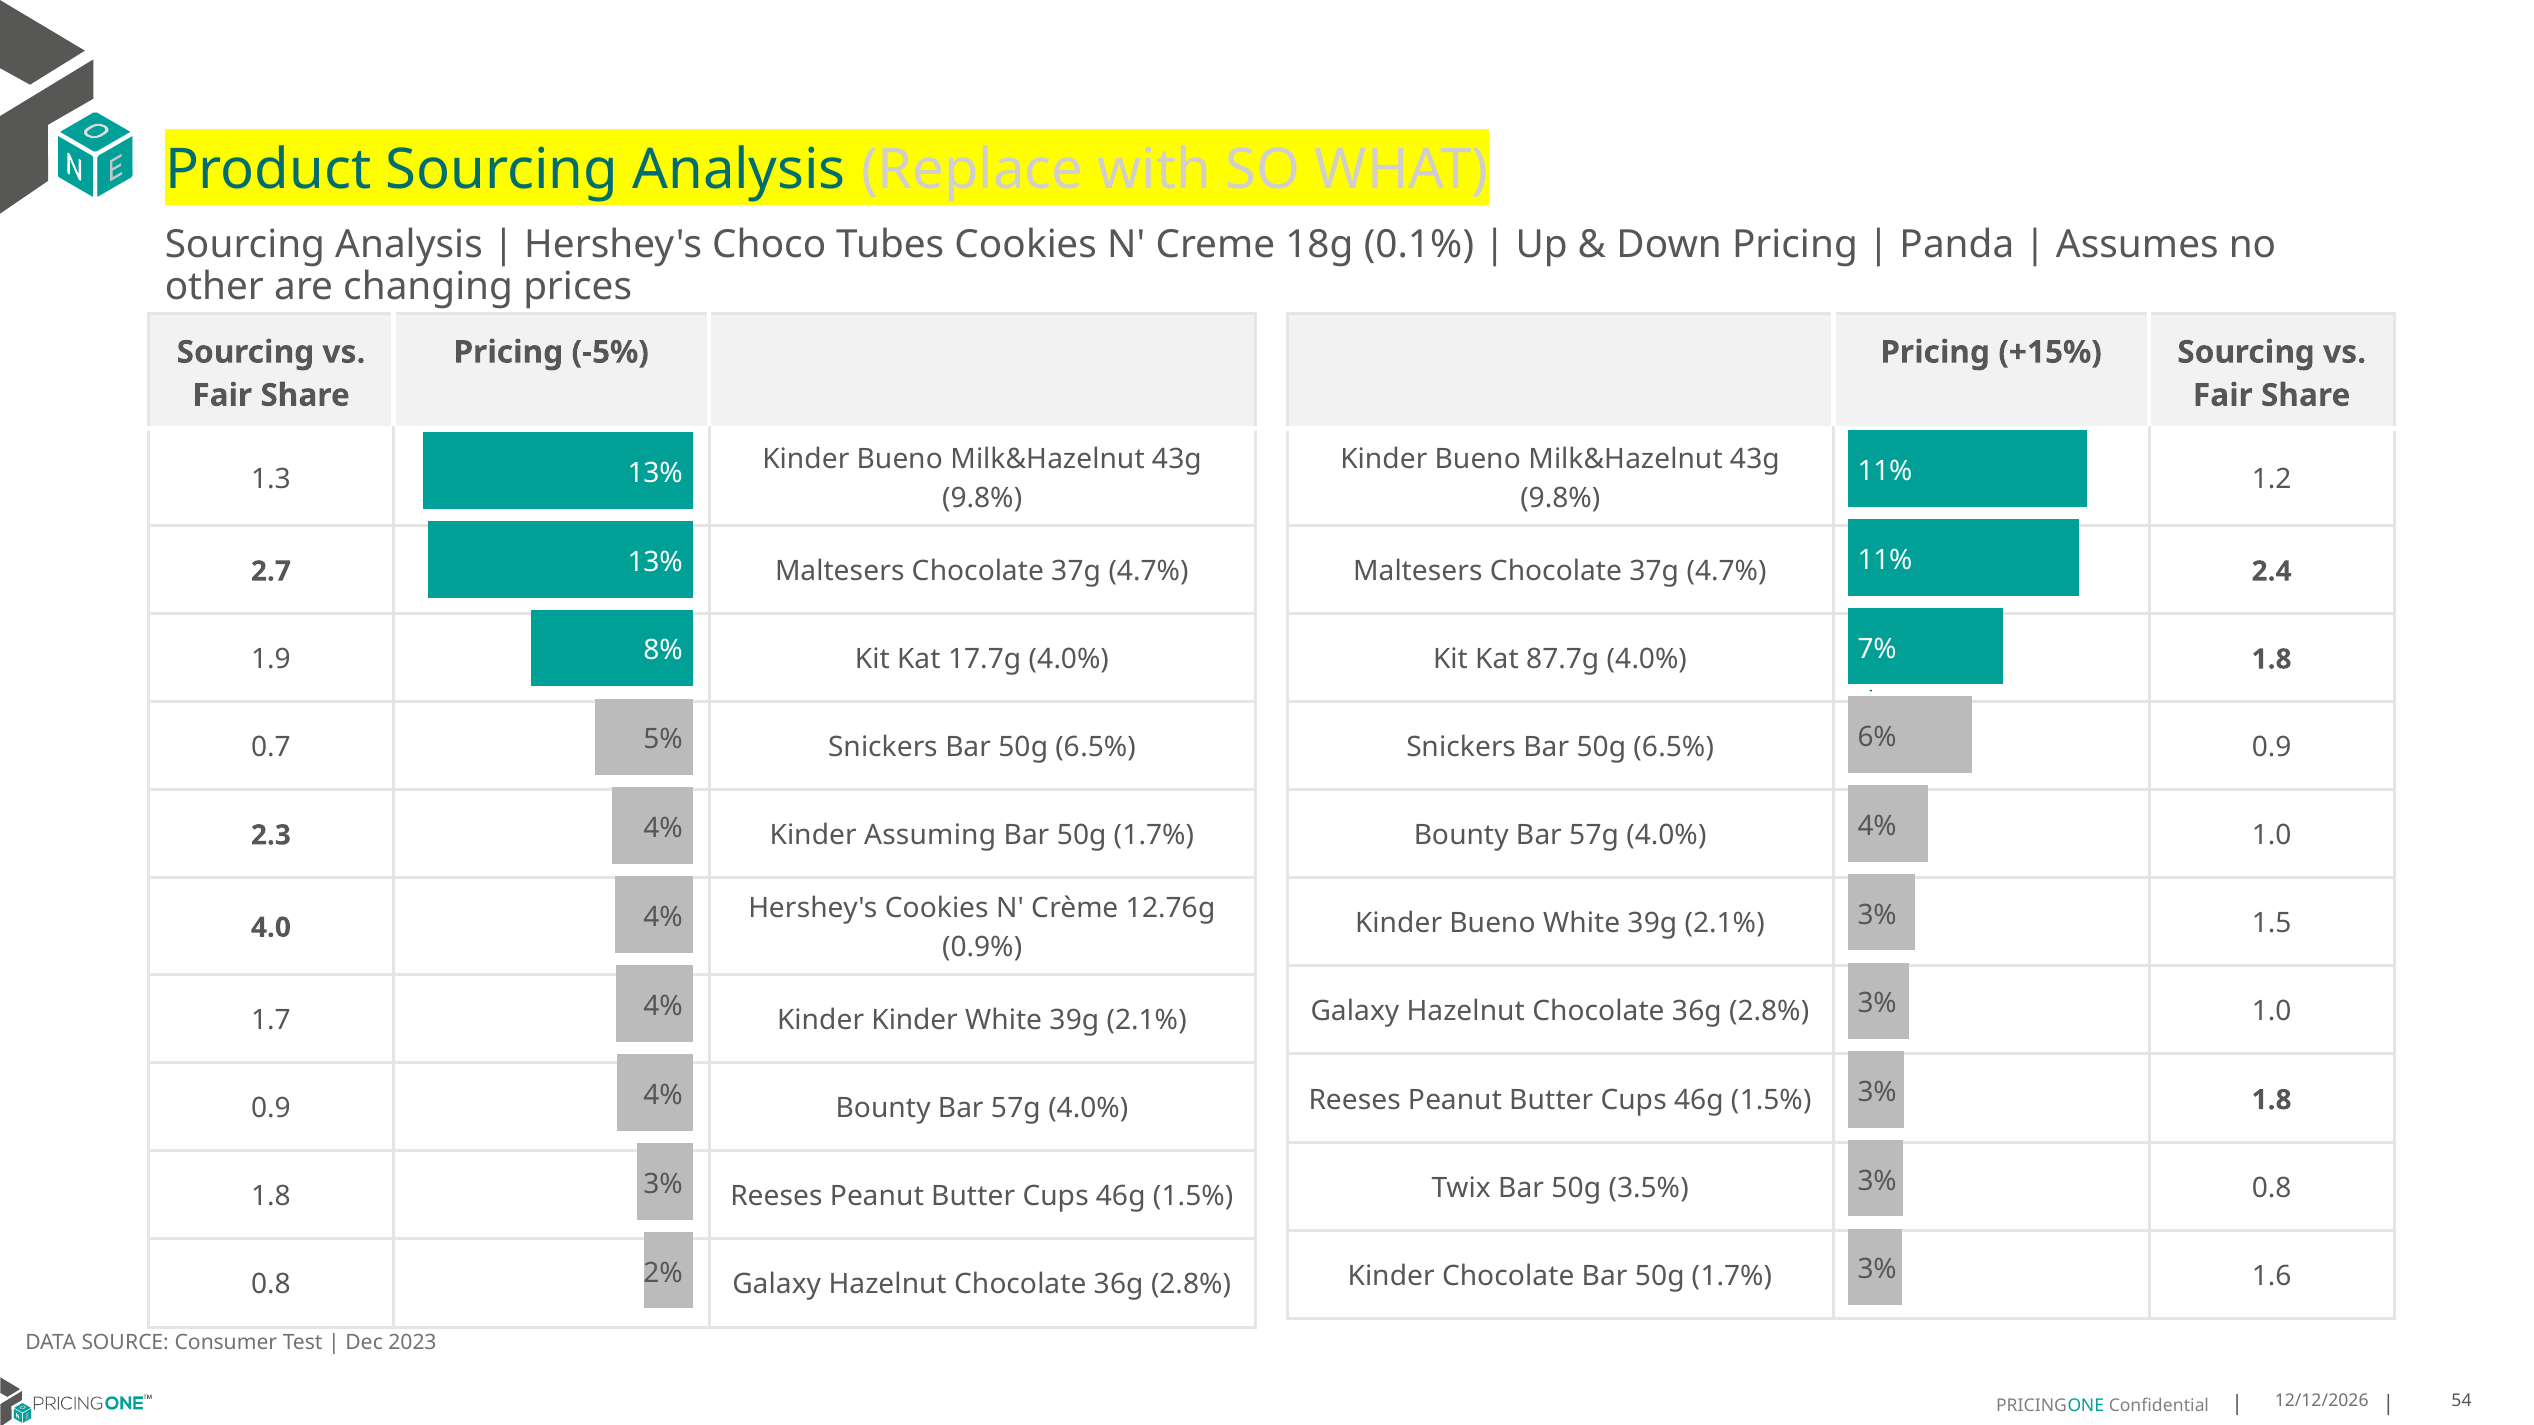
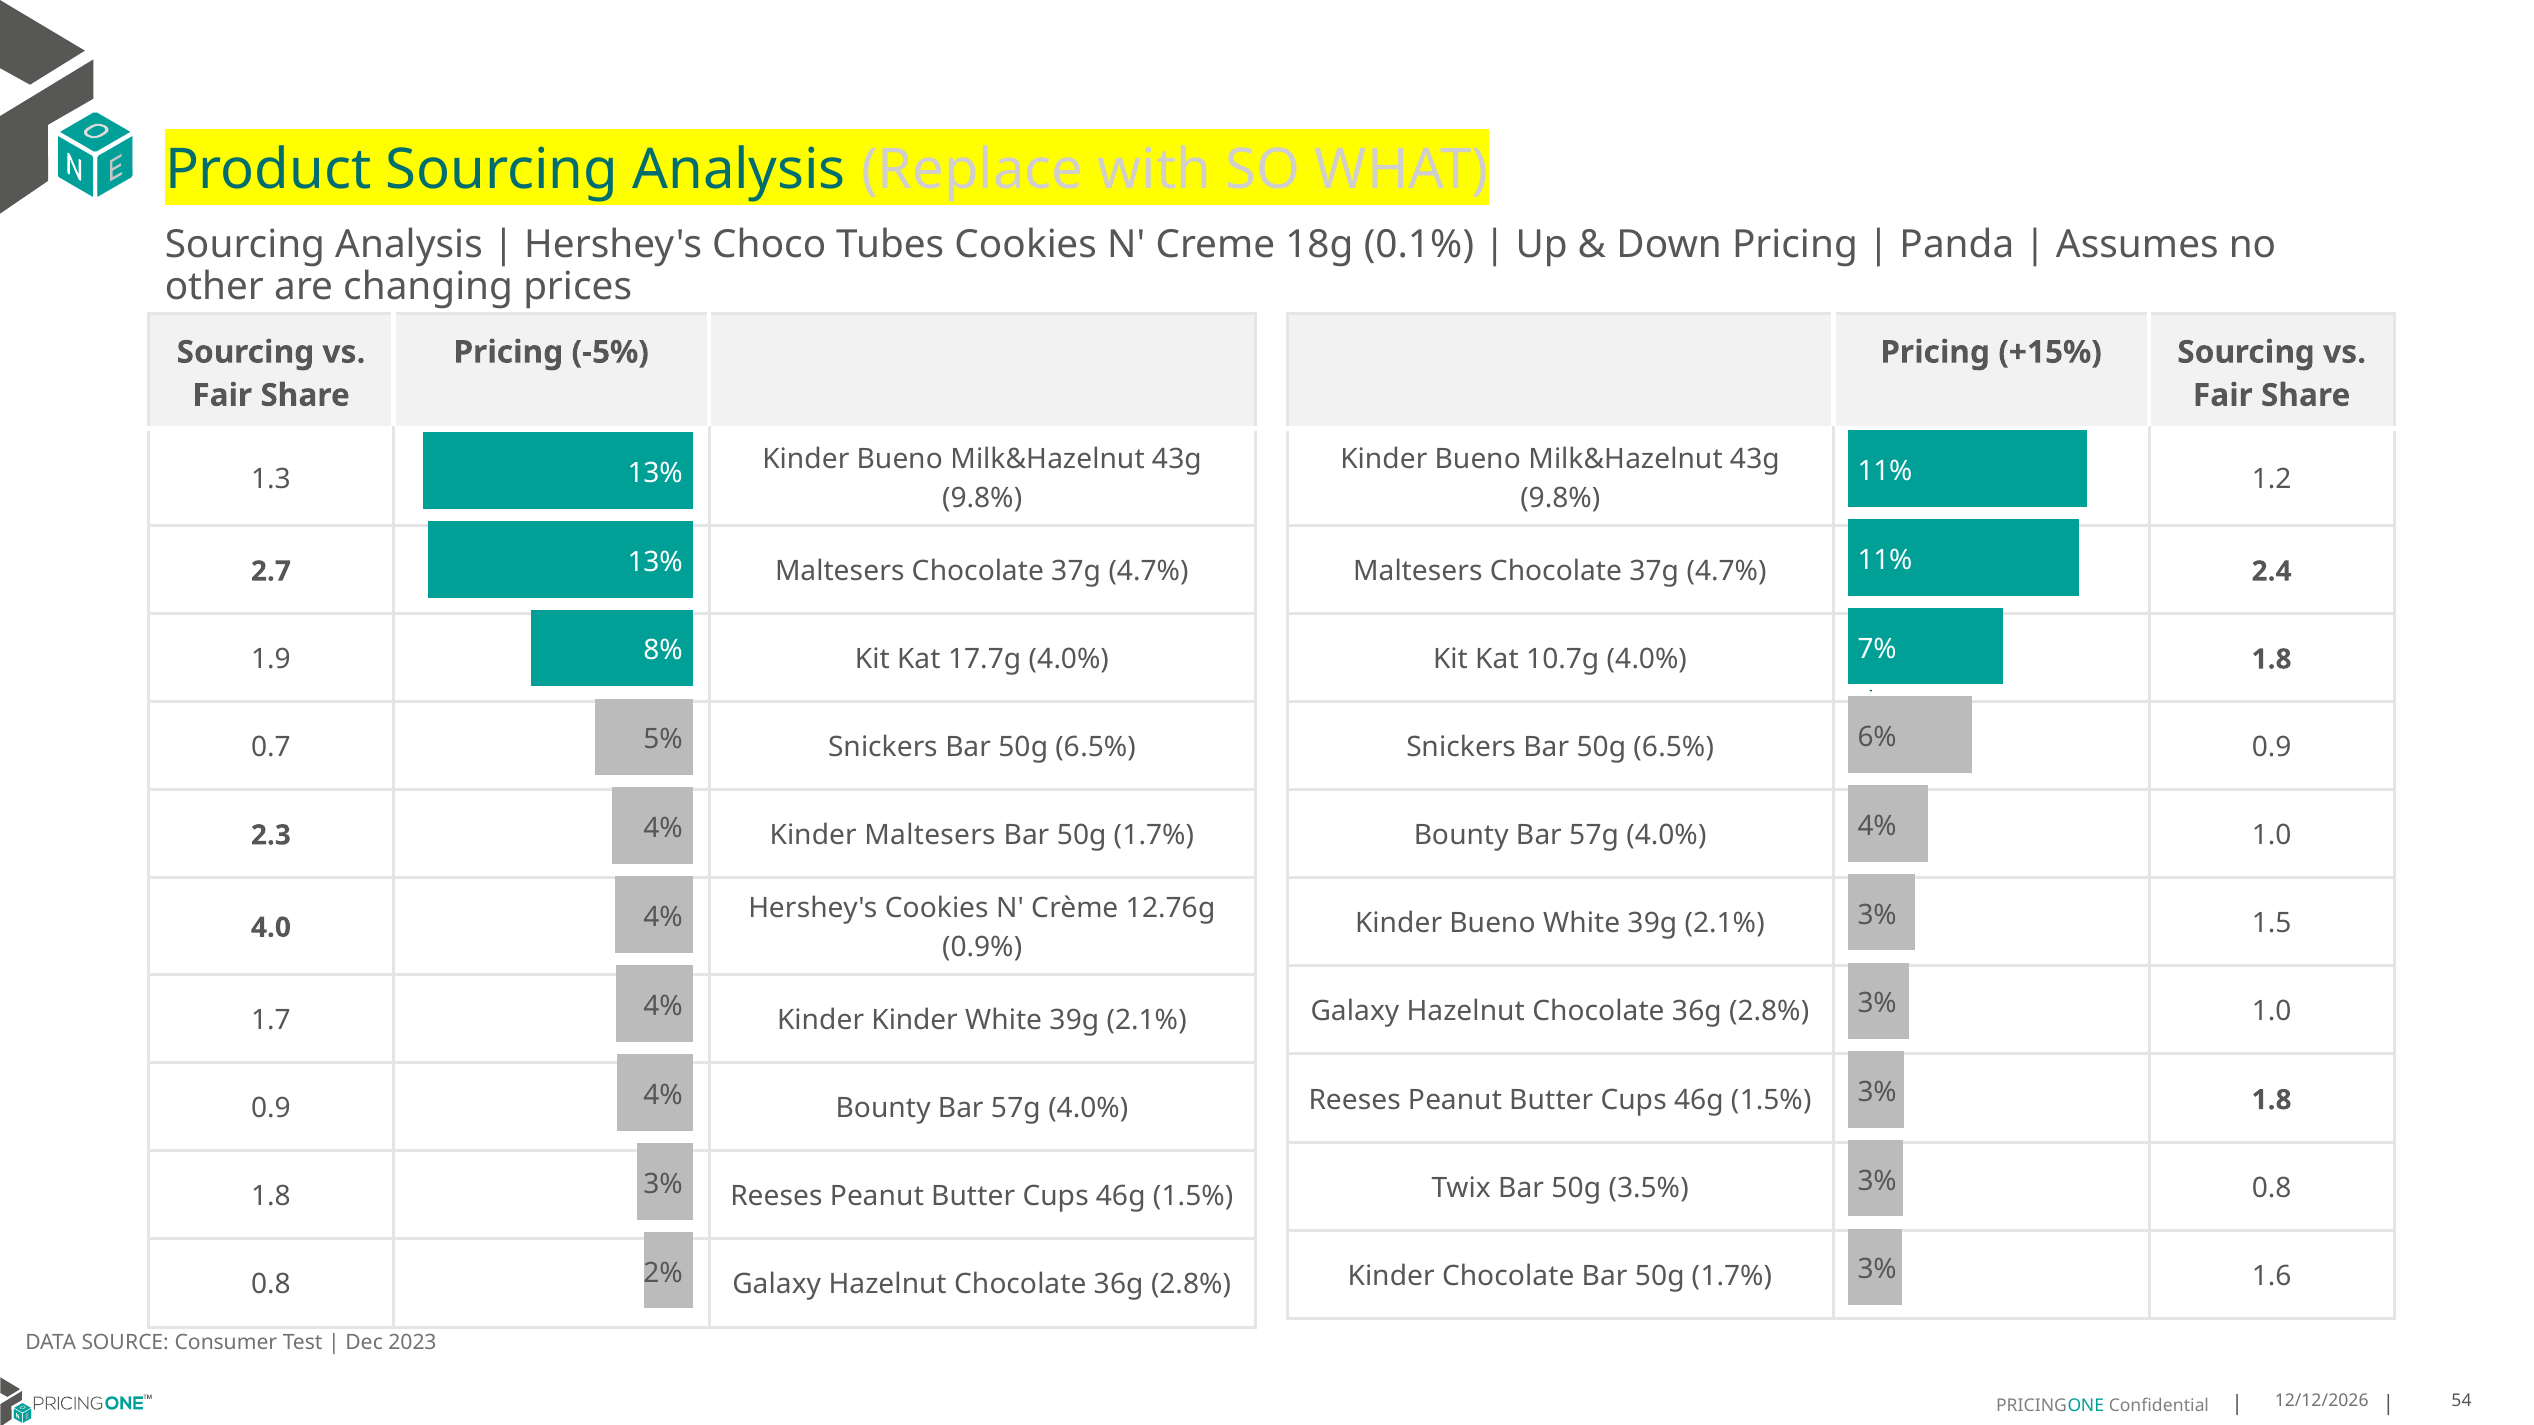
87.7g: 87.7g -> 10.7g (1563, 659)
Kinder Assuming: Assuming -> Maltesers (930, 835)
